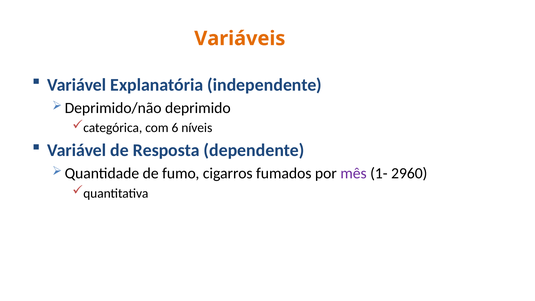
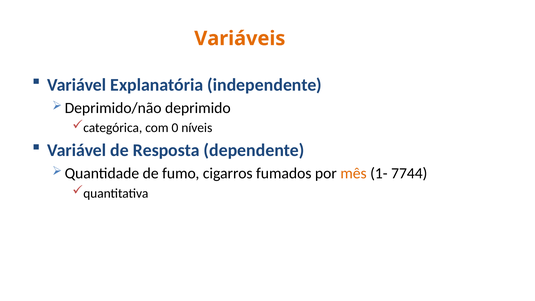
6: 6 -> 0 (175, 128)
mês colour: purple -> orange (354, 173)
2960: 2960 -> 7744 (409, 173)
